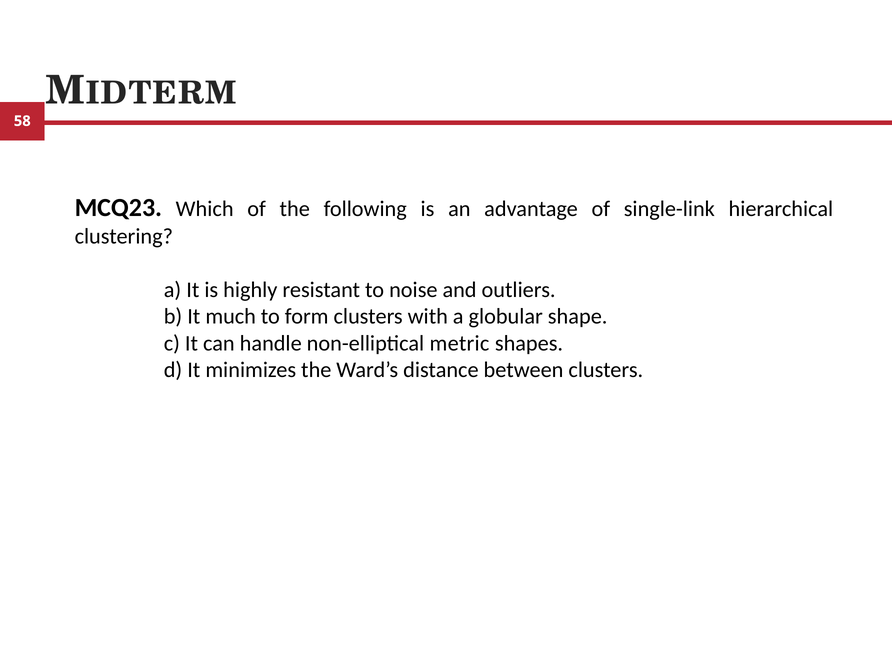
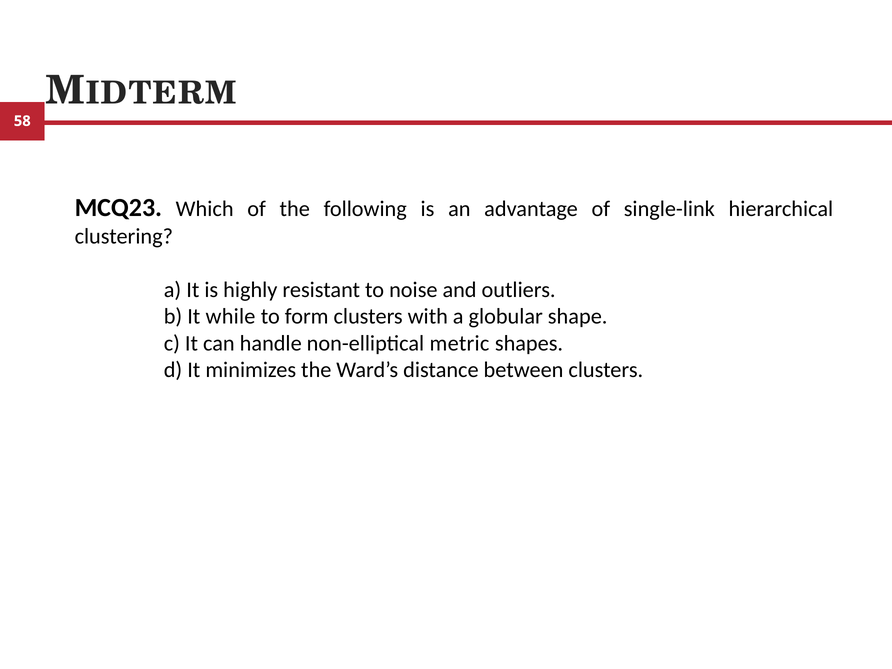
much: much -> while (231, 317)
